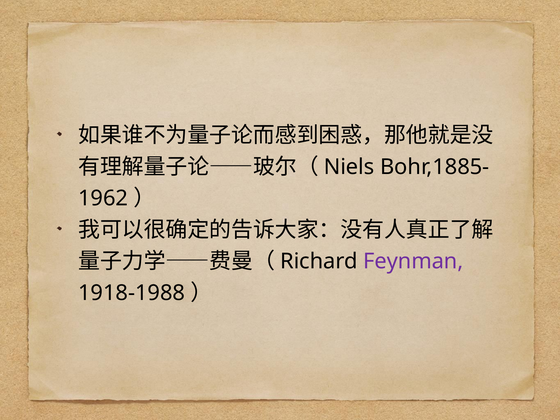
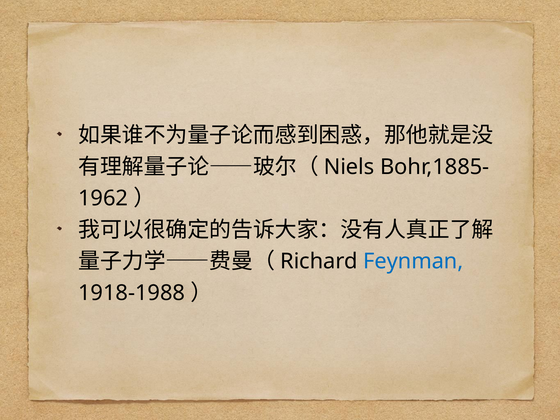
Feynman colour: purple -> blue (413, 261)
